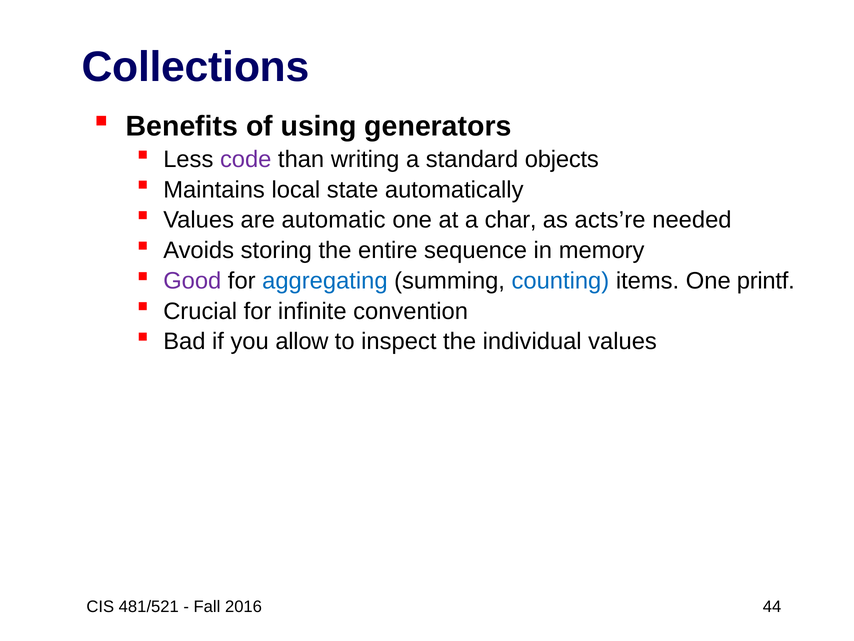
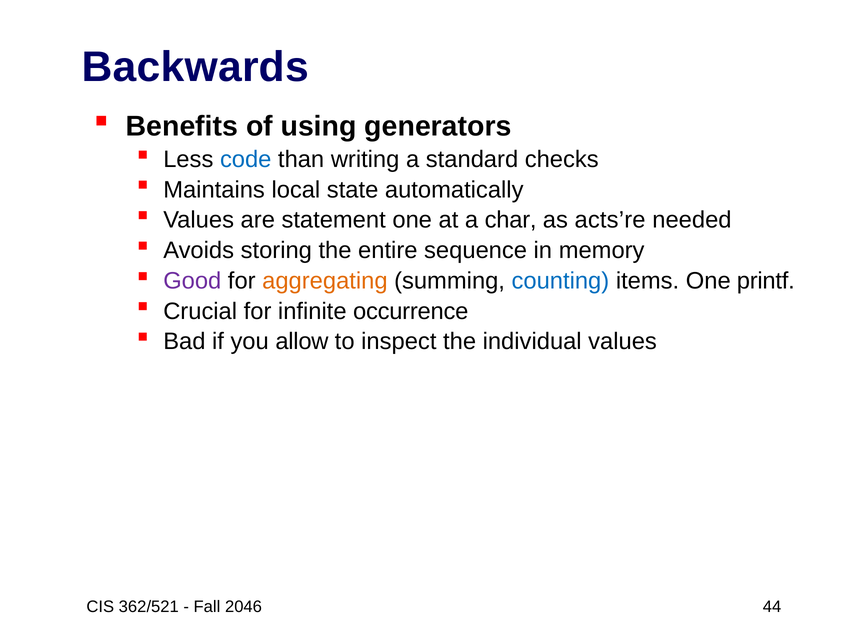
Collections: Collections -> Backwards (195, 67)
code colour: purple -> blue (246, 159)
objects: objects -> checks (562, 159)
automatic: automatic -> statement (334, 220)
aggregating colour: blue -> orange (325, 281)
convention: convention -> occurrence (411, 311)
481/521: 481/521 -> 362/521 (149, 606)
2016: 2016 -> 2046 (243, 606)
